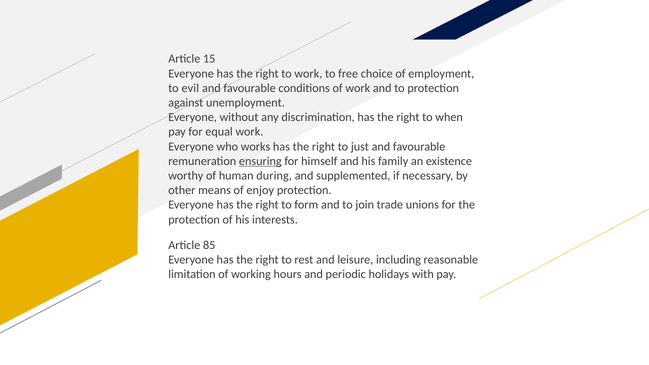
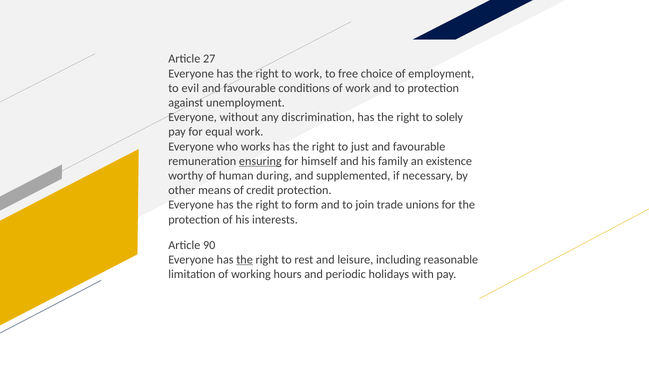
15: 15 -> 27 (209, 59)
when: when -> solely (449, 117)
enjoy: enjoy -> credit (260, 190)
85: 85 -> 90 (209, 245)
the underline: none -> present (245, 260)
